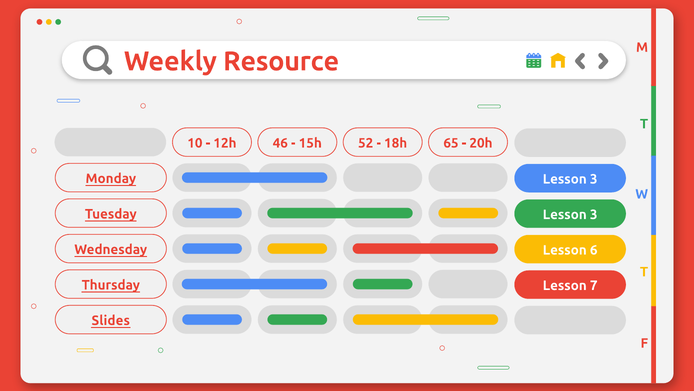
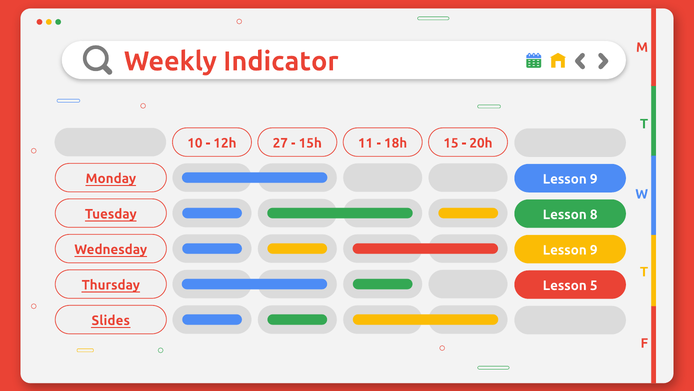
Resource: Resource -> Indicator (281, 61)
46: 46 -> 27 (280, 143)
52: 52 -> 11 (366, 143)
65: 65 -> 15 (451, 143)
3: 3 -> 9 (594, 179)
3: 3 -> 8 (594, 214)
6: 6 -> 9 (594, 250)
7: 7 -> 5 (594, 285)
